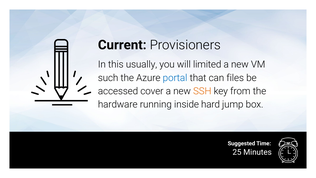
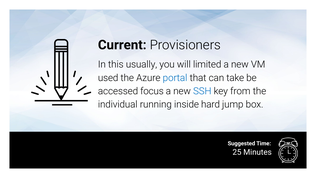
such: such -> used (108, 78)
files: files -> take (235, 78)
cover: cover -> focus (152, 91)
SSH colour: orange -> blue (202, 91)
hardware: hardware -> individual (118, 104)
